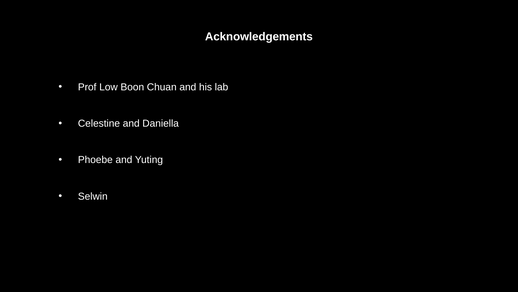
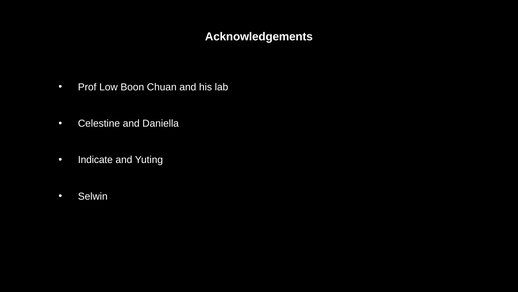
Phoebe: Phoebe -> Indicate (95, 160)
